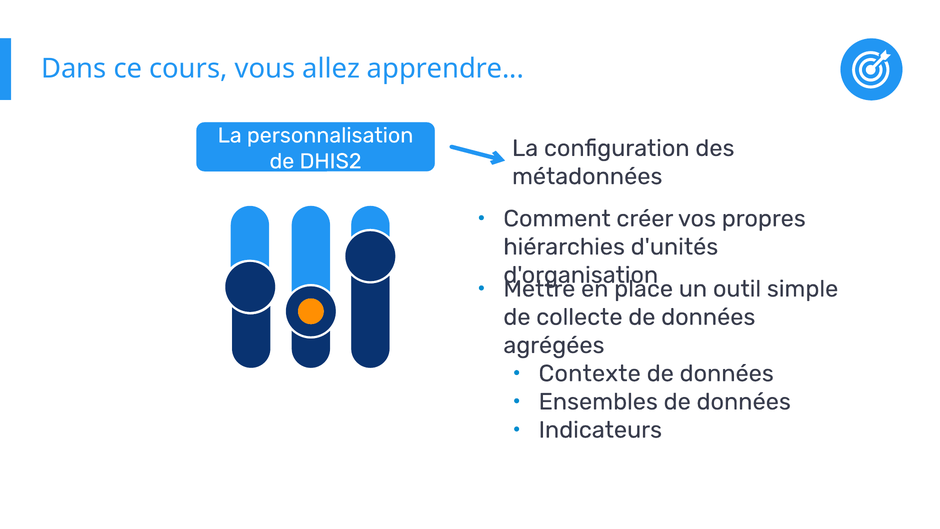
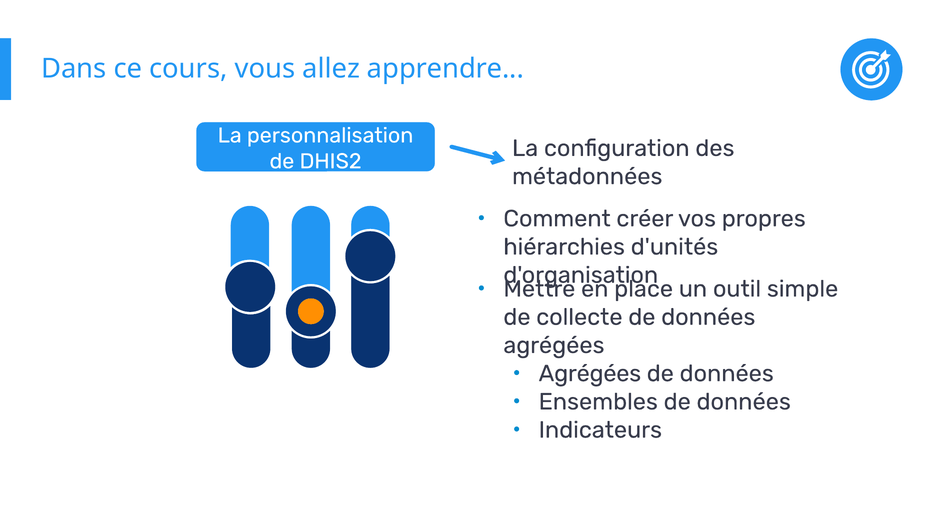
Contexte: Contexte -> Agrégées (590, 373)
